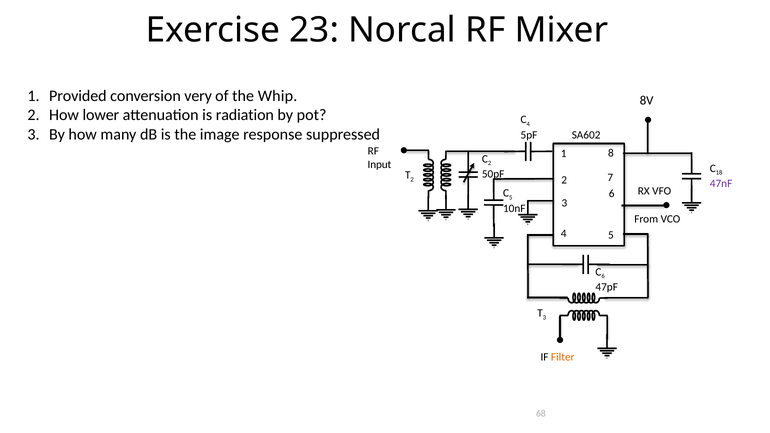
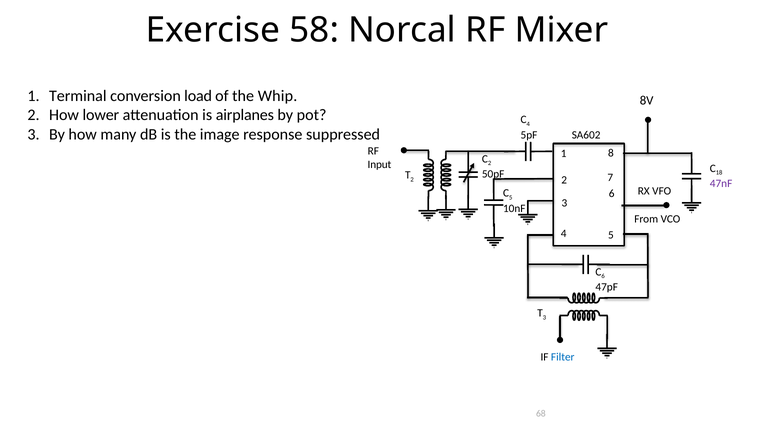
23: 23 -> 58 (314, 30)
Provided: Provided -> Terminal (78, 96)
very: very -> load (198, 96)
radiation: radiation -> airplanes (245, 115)
Filter colour: orange -> blue (563, 357)
